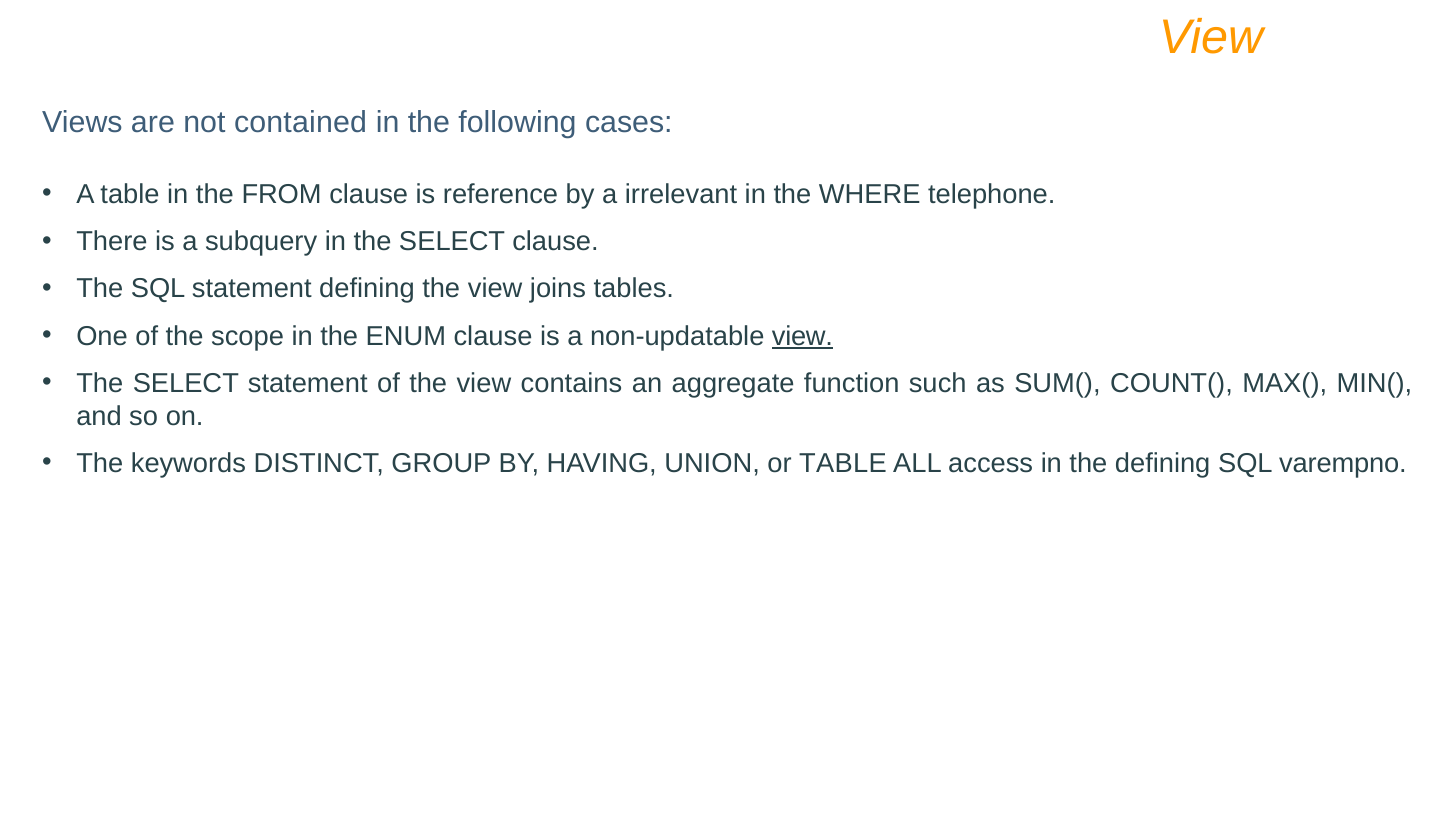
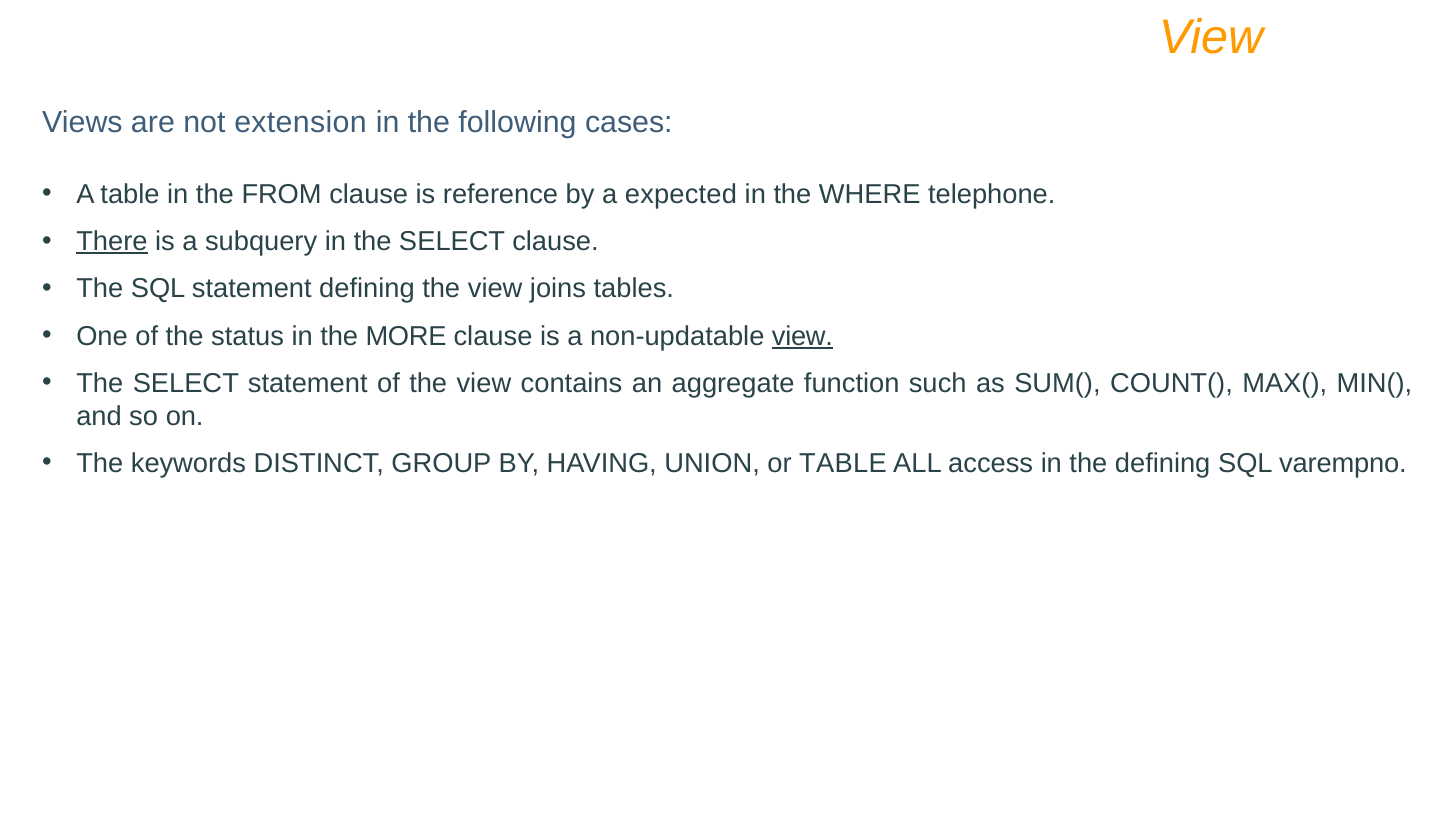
contained: contained -> extension (300, 122)
irrelevant: irrelevant -> expected (681, 194)
There underline: none -> present (112, 241)
scope: scope -> status (248, 336)
ENUM: ENUM -> MORE (406, 336)
